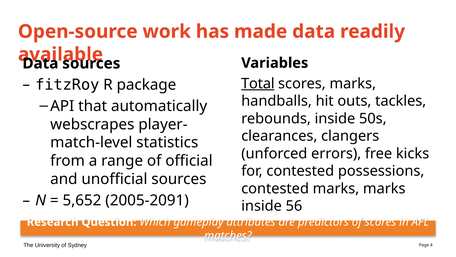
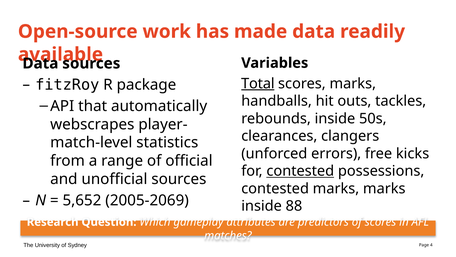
contested underline: none -> present (300, 171)
2005-2091: 2005-2091 -> 2005-2069 (147, 200)
56: 56 -> 88 (294, 206)
